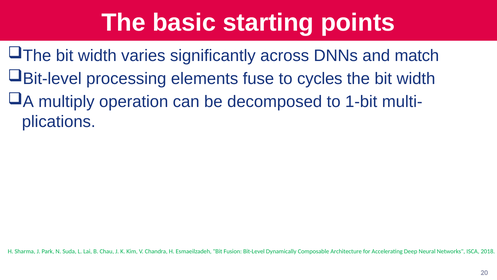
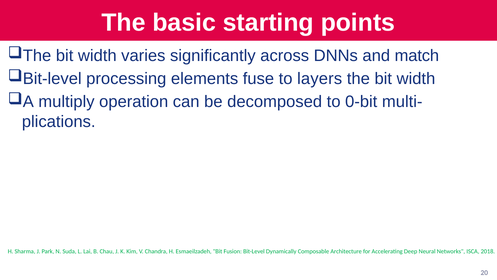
cycles: cycles -> layers (320, 79)
1-bit: 1-bit -> 0-bit (361, 101)
